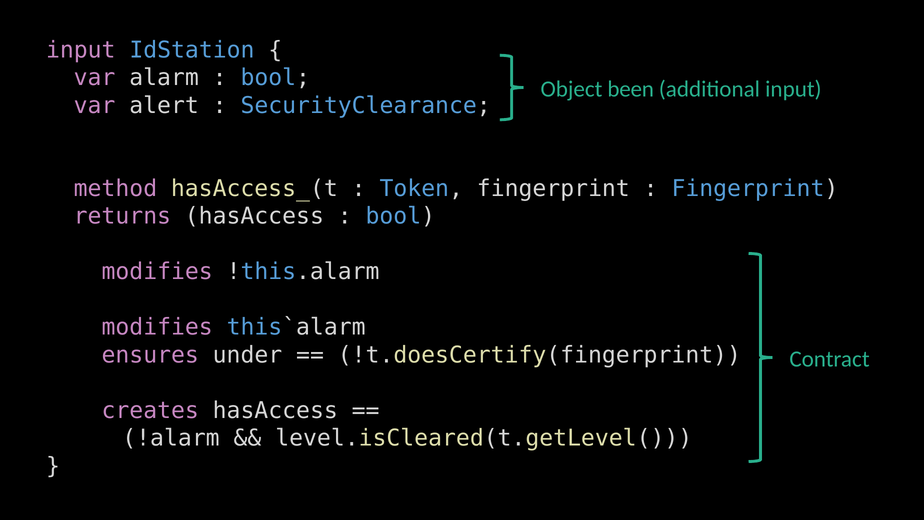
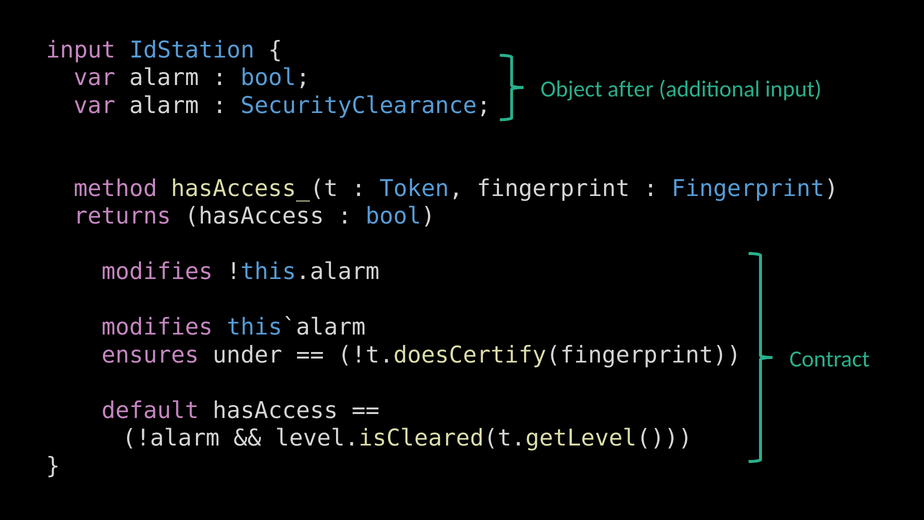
been: been -> after (631, 89)
alert: alert -> alarm (164, 105)
creates: creates -> default (150, 410)
